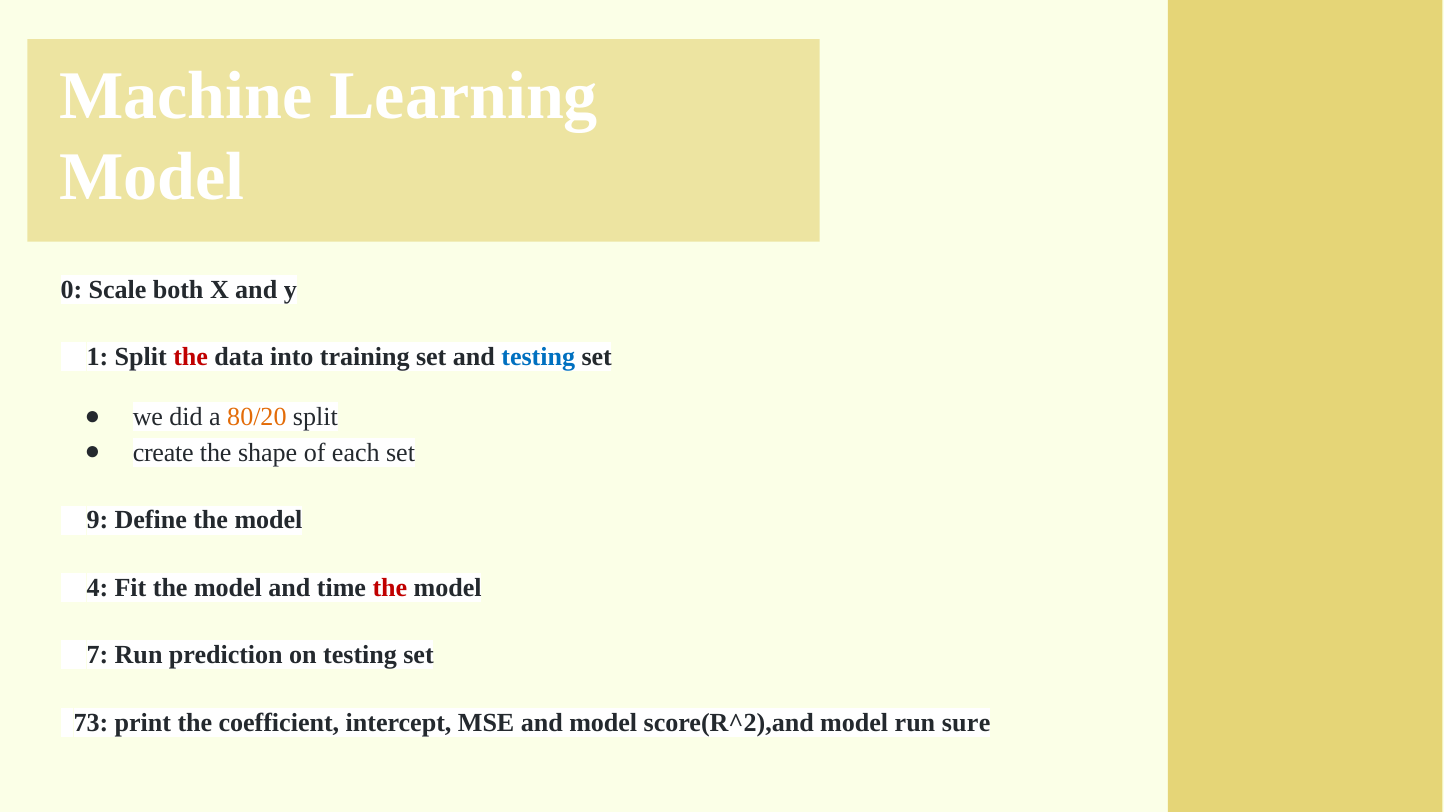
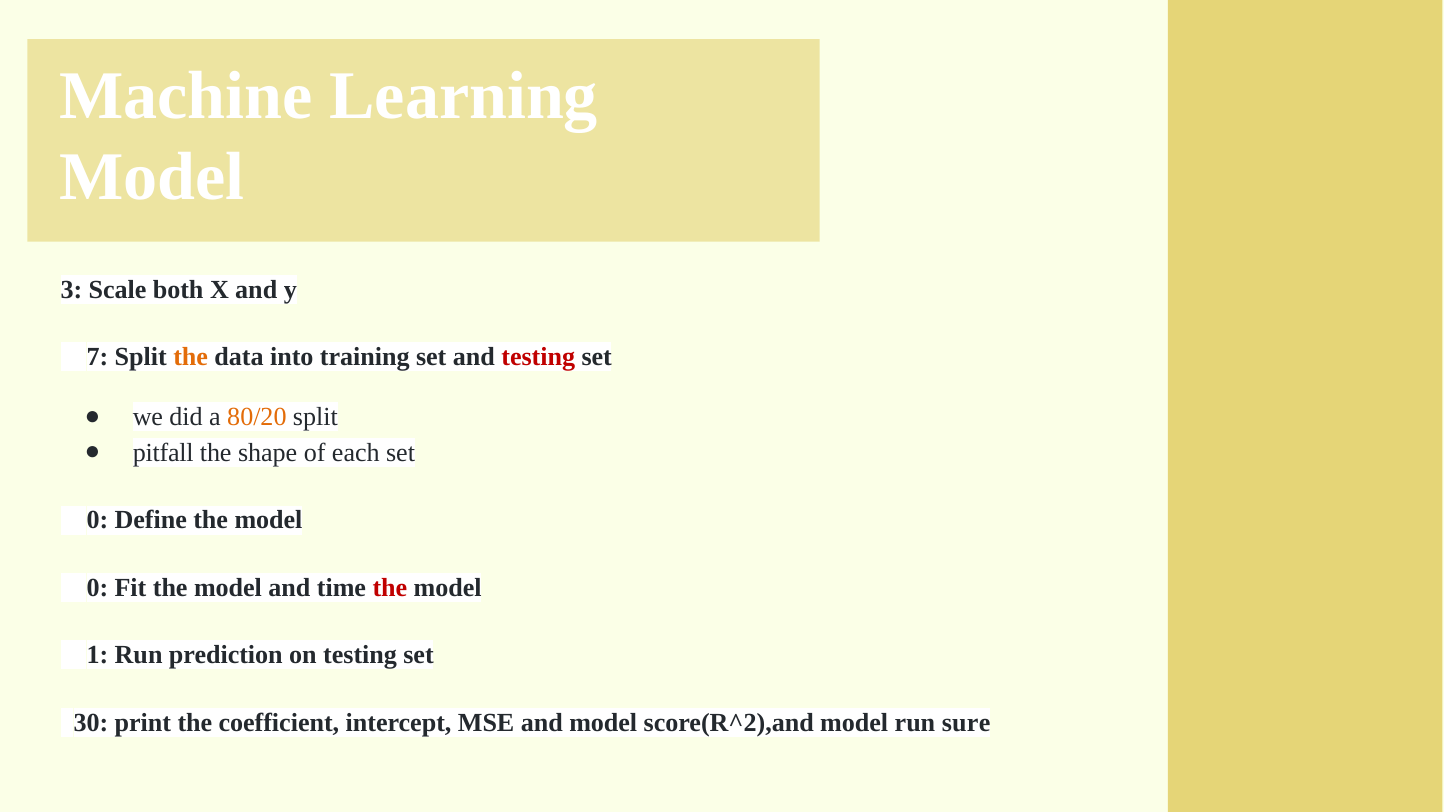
0: 0 -> 3 (71, 290)
1: 1 -> 7 (97, 357)
the colour: red -> orange (191, 357)
testing colour: blue -> red (538, 357)
create: create -> pitfall (163, 453)
9: 9 -> 0 (97, 520)
4: 4 -> 0 (97, 588)
7: 7 -> 1 (97, 655)
73: 73 -> 30 (91, 723)
